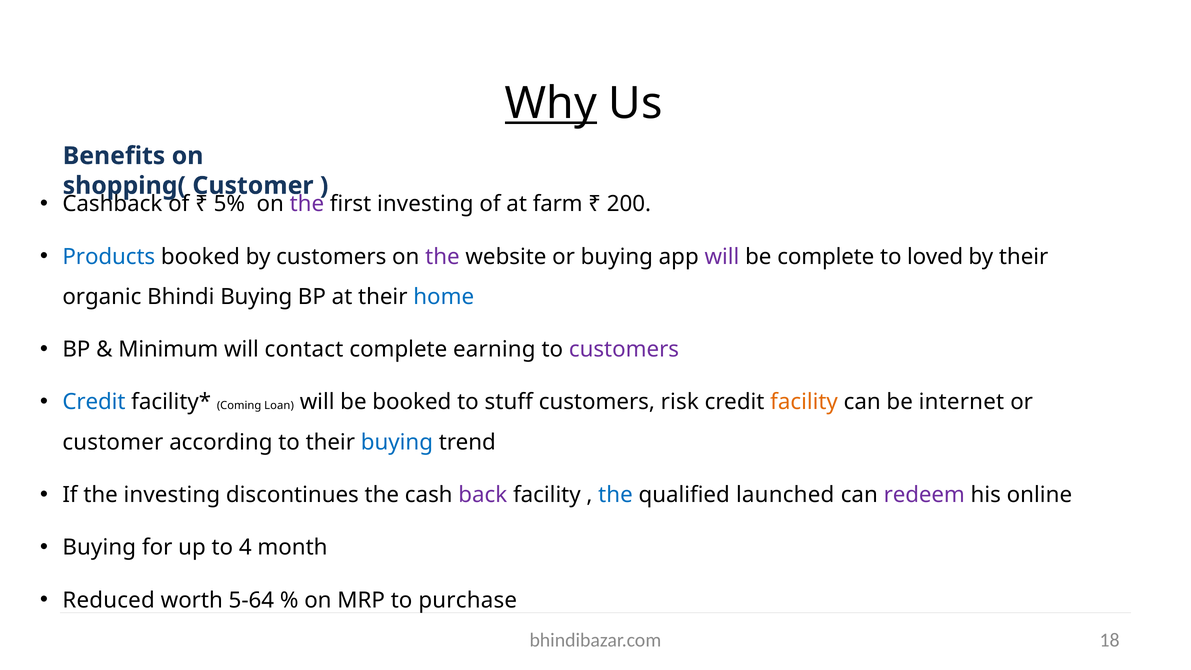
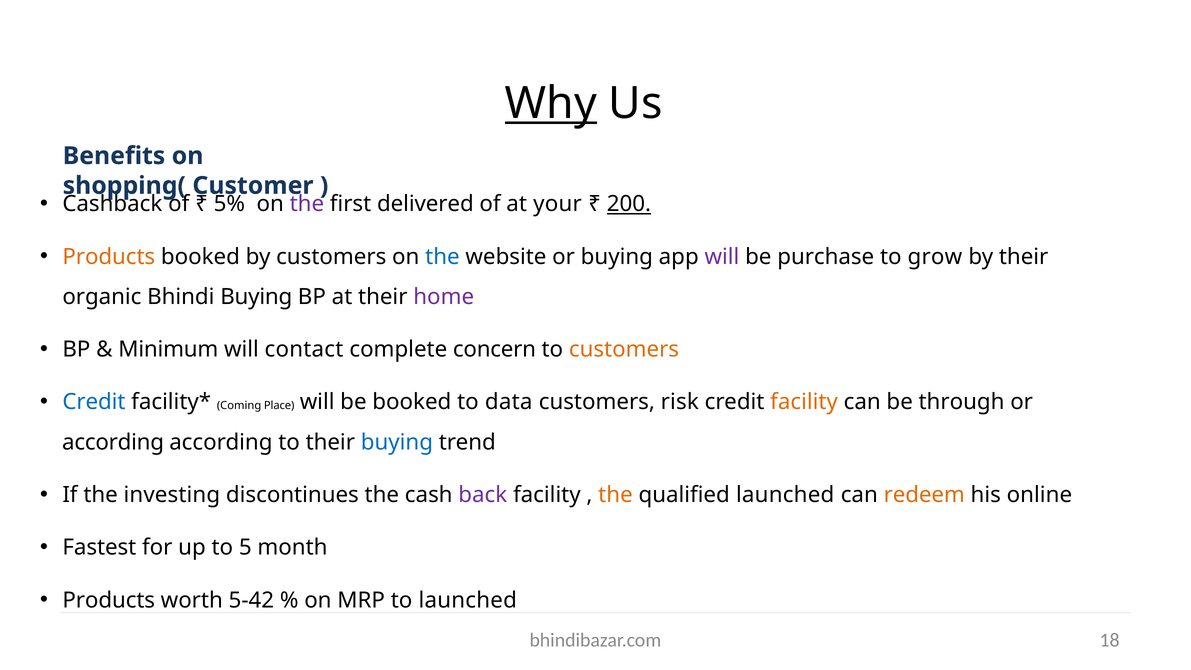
first investing: investing -> delivered (425, 204)
farm: farm -> your (558, 204)
200 underline: none -> present (629, 204)
Products colour: blue -> orange (109, 257)
the colour: purple -> blue (442, 257)
be complete: complete -> purchase (826, 257)
loved: loved -> grow (935, 257)
home colour: blue -> purple (444, 297)
earning: earning -> concern (495, 350)
customers colour: purple -> orange (624, 350)
Loan: Loan -> Place (279, 406)
stuff: stuff -> data (509, 402)
internet: internet -> through (962, 402)
customer: customer -> according (113, 442)
the colour: blue -> orange (615, 495)
redeem colour: purple -> orange (924, 495)
Buying: Buying -> Fastest (99, 548)
4: 4 -> 5 (245, 548)
Reduced: Reduced -> Products (109, 600)
5-64: 5-64 -> 5-42 (251, 600)
to purchase: purchase -> launched (468, 600)
